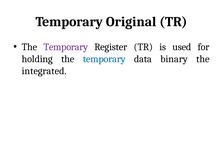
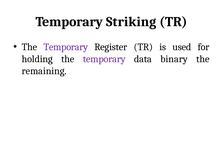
Original: Original -> Striking (131, 22)
temporary colour: blue -> purple (104, 59)
integrated: integrated -> remaining (44, 71)
